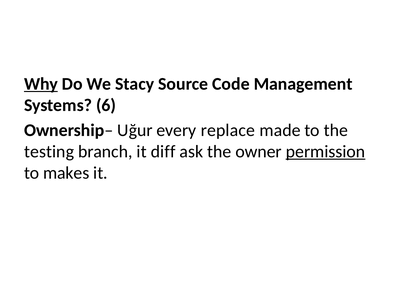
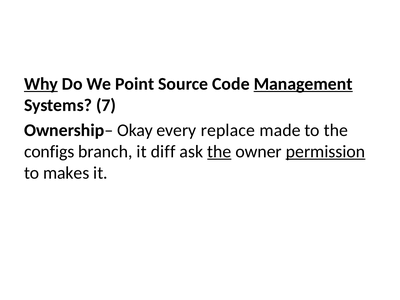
Stacy: Stacy -> Point (135, 84)
Management underline: none -> present (303, 84)
6: 6 -> 7 (106, 105)
Uğur: Uğur -> Okay (135, 130)
testing: testing -> configs (49, 151)
the underline: none -> present (219, 151)
